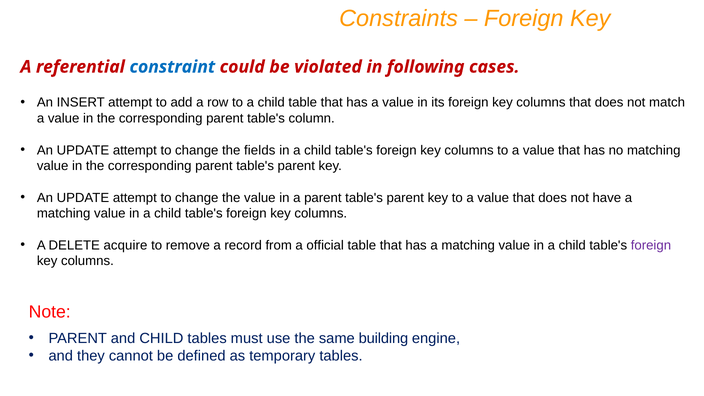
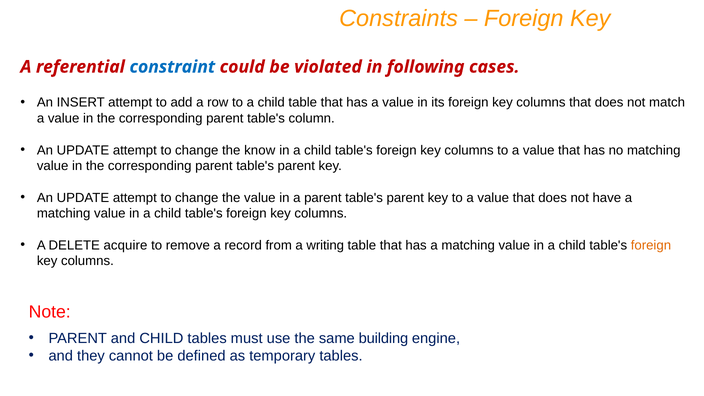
fields: fields -> know (260, 150)
official: official -> writing (325, 245)
foreign colour: purple -> orange (651, 245)
